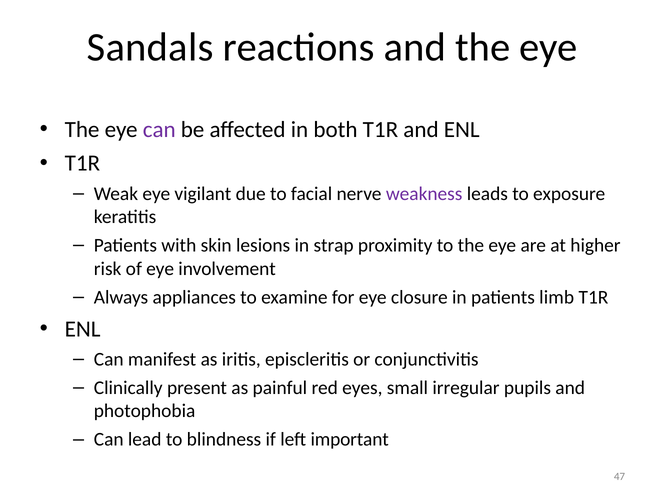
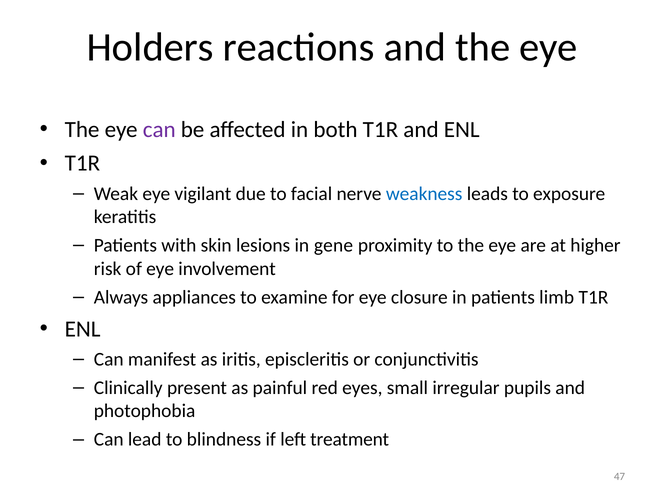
Sandals: Sandals -> Holders (150, 47)
weakness colour: purple -> blue (424, 194)
strap: strap -> gene (333, 245)
important: important -> treatment (350, 439)
